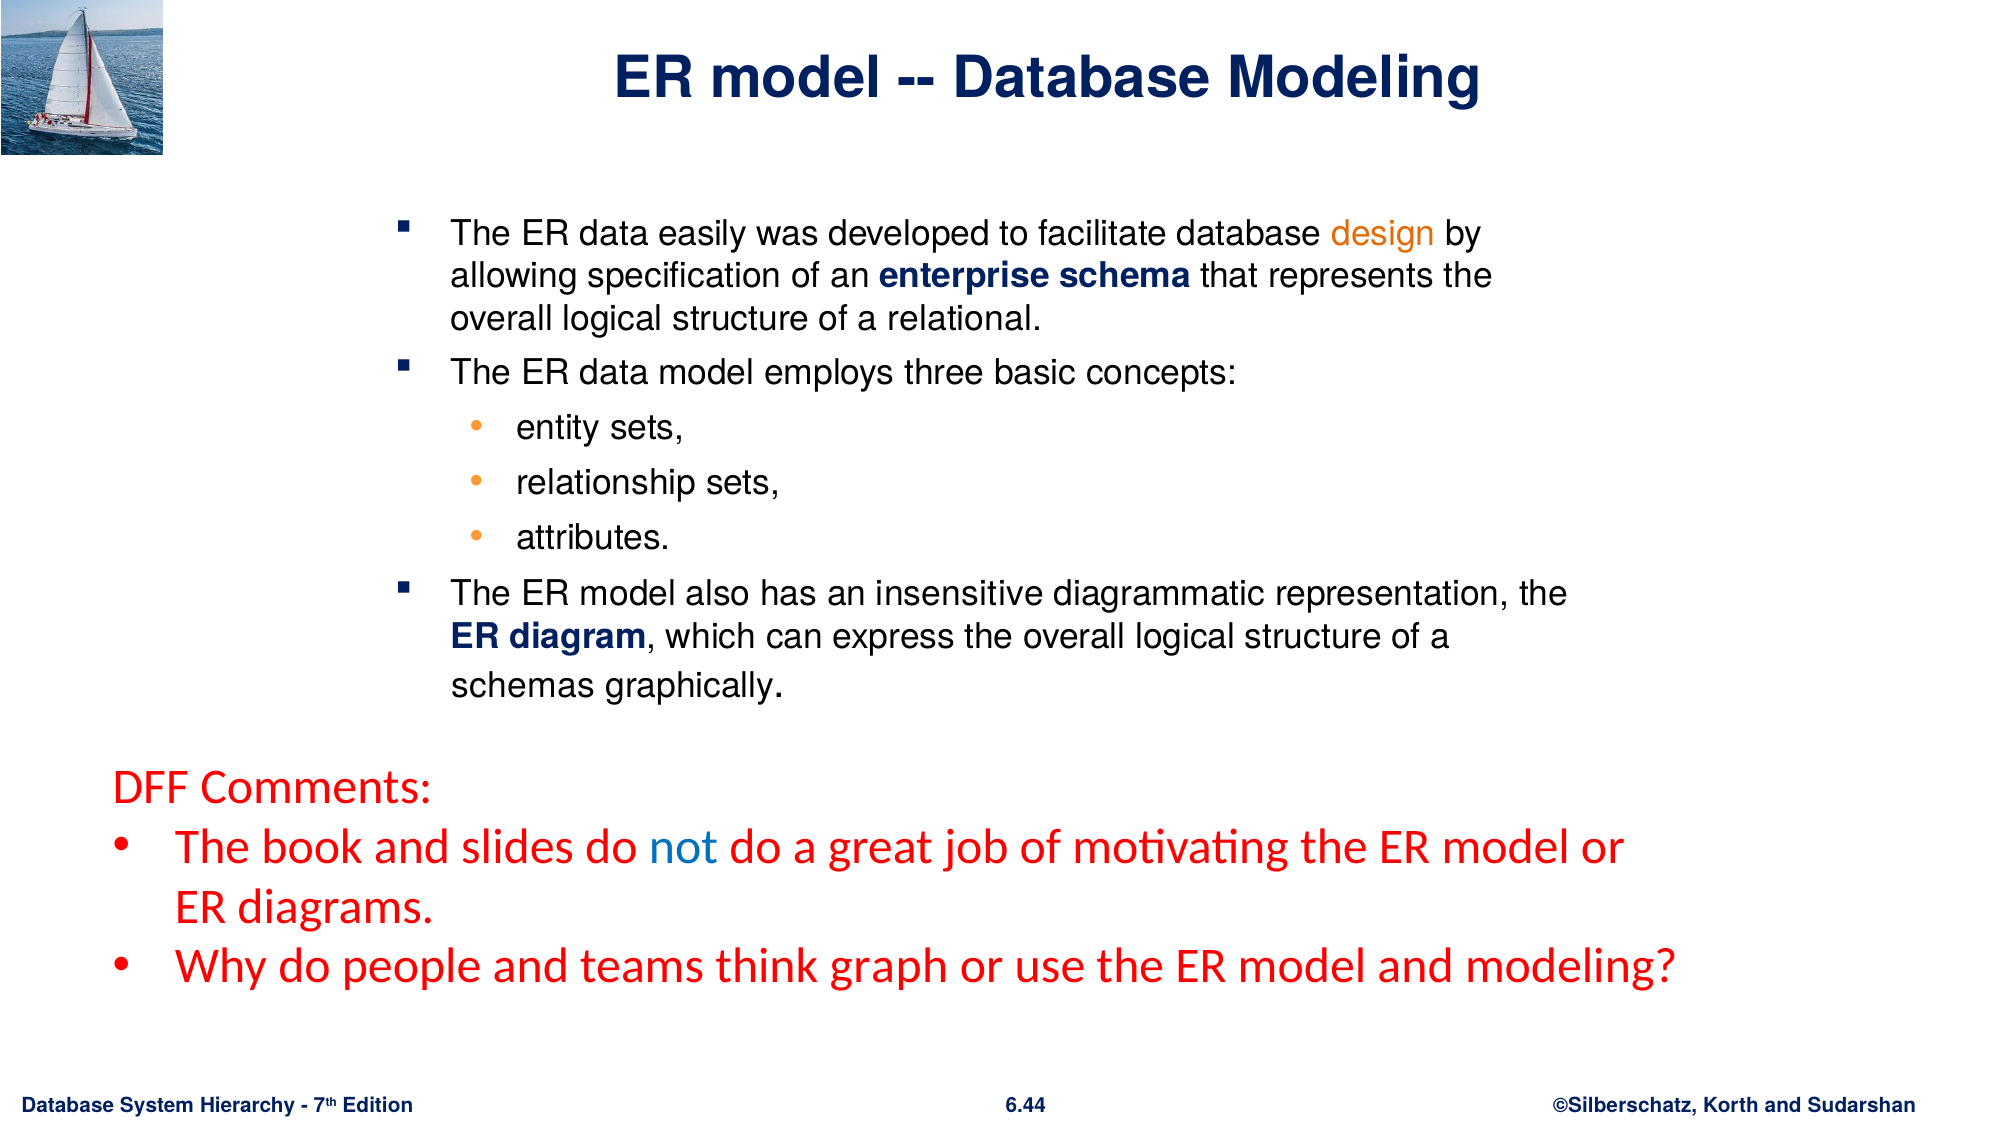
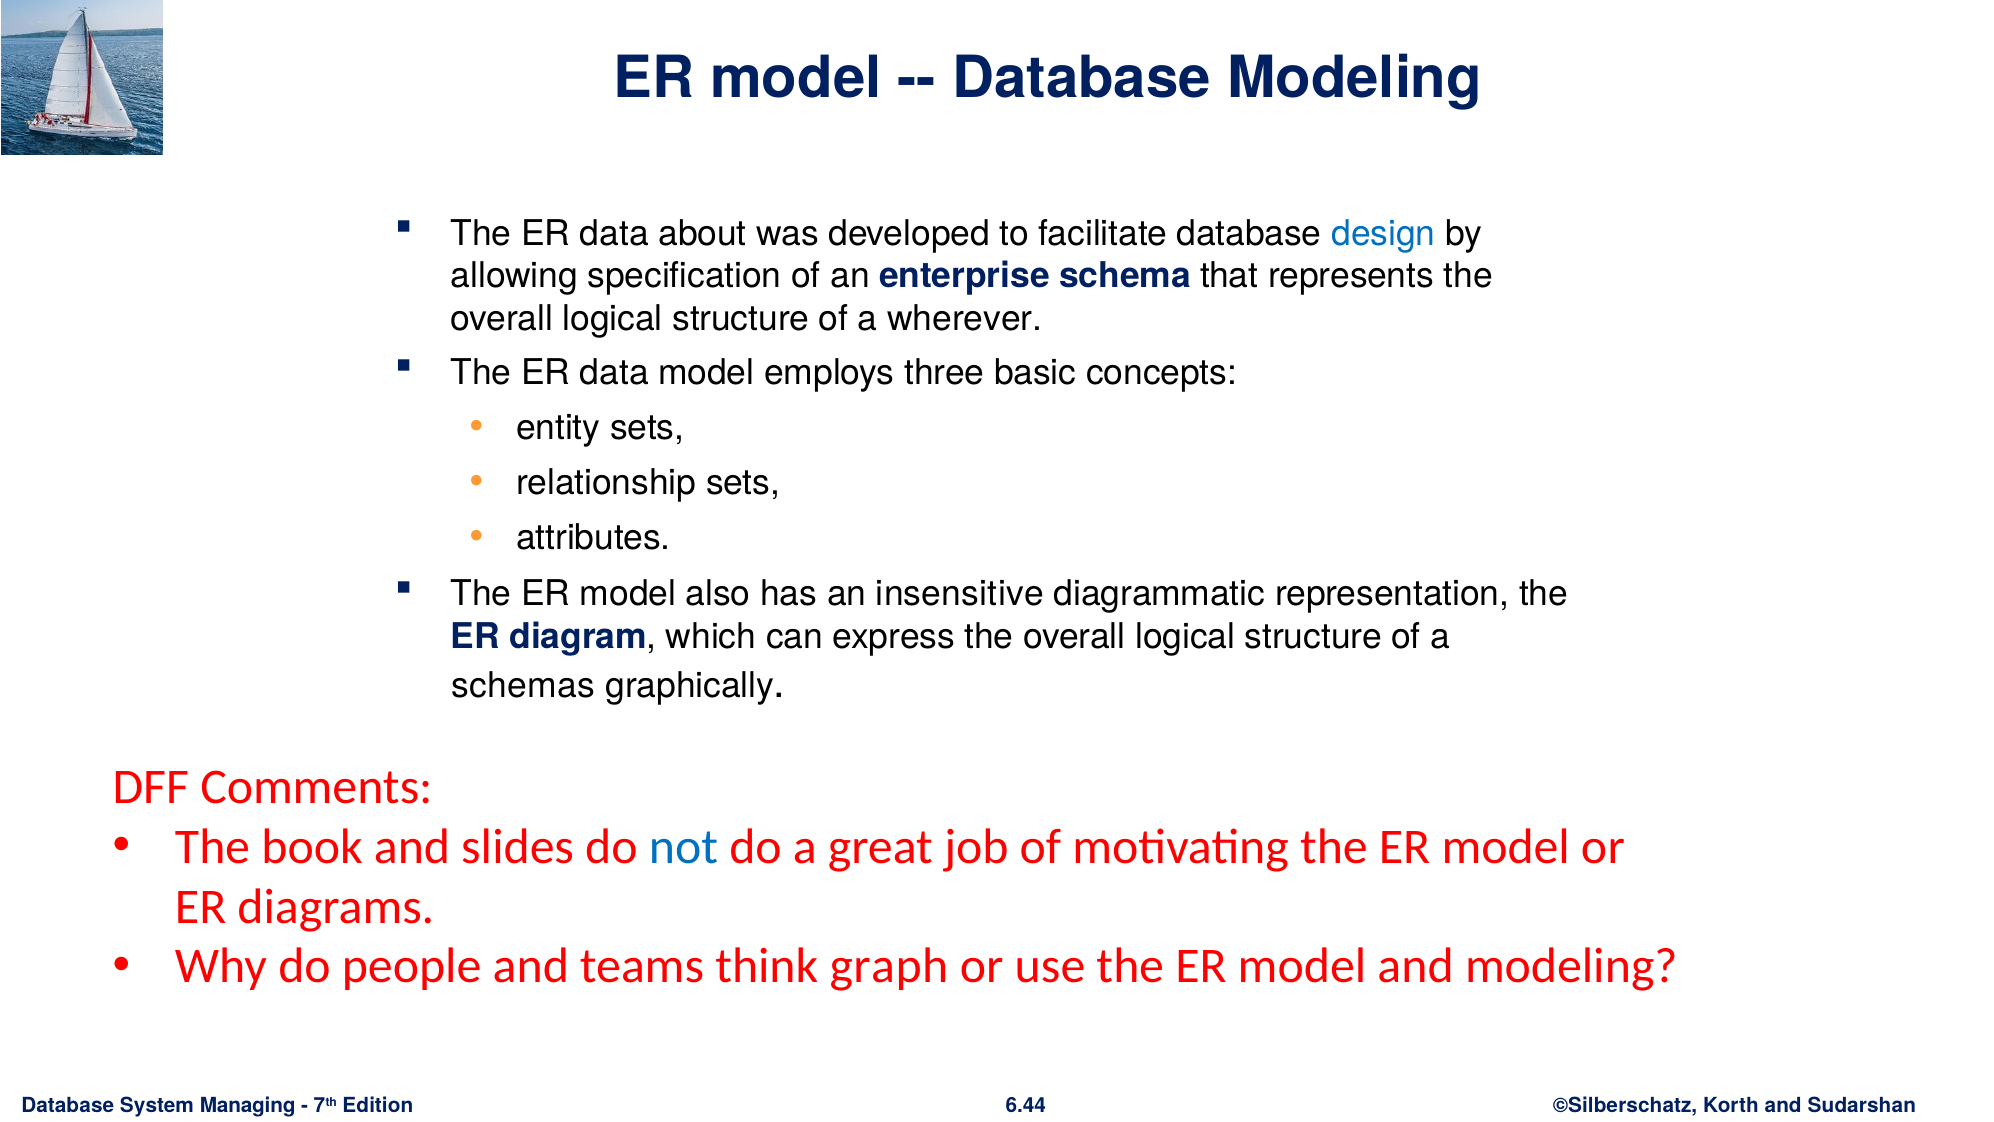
easily: easily -> about (703, 234)
design colour: orange -> blue (1384, 234)
relational: relational -> wherever (965, 318)
Hierarchy: Hierarchy -> Managing (248, 1105)
